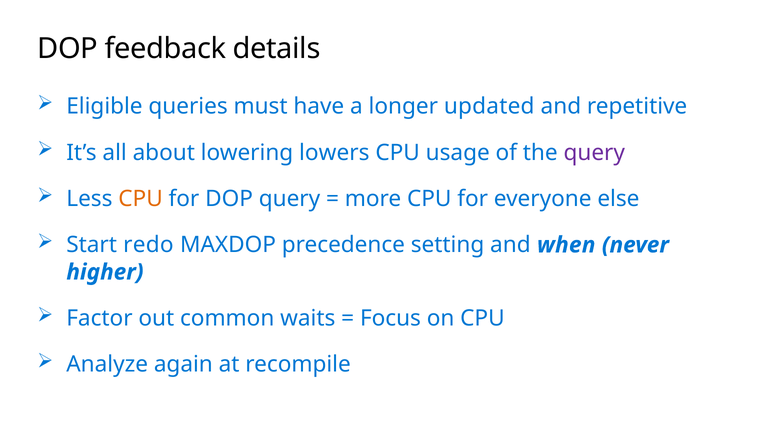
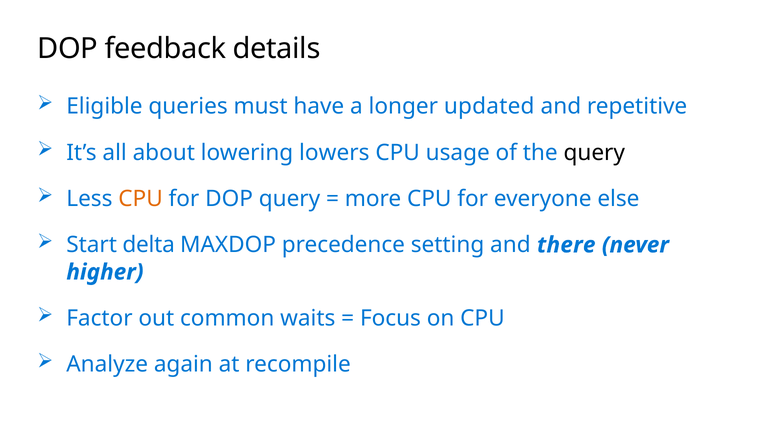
query colour: purple -> black (594, 153)
redo: redo -> delta (149, 245)
when: when -> there (566, 245)
